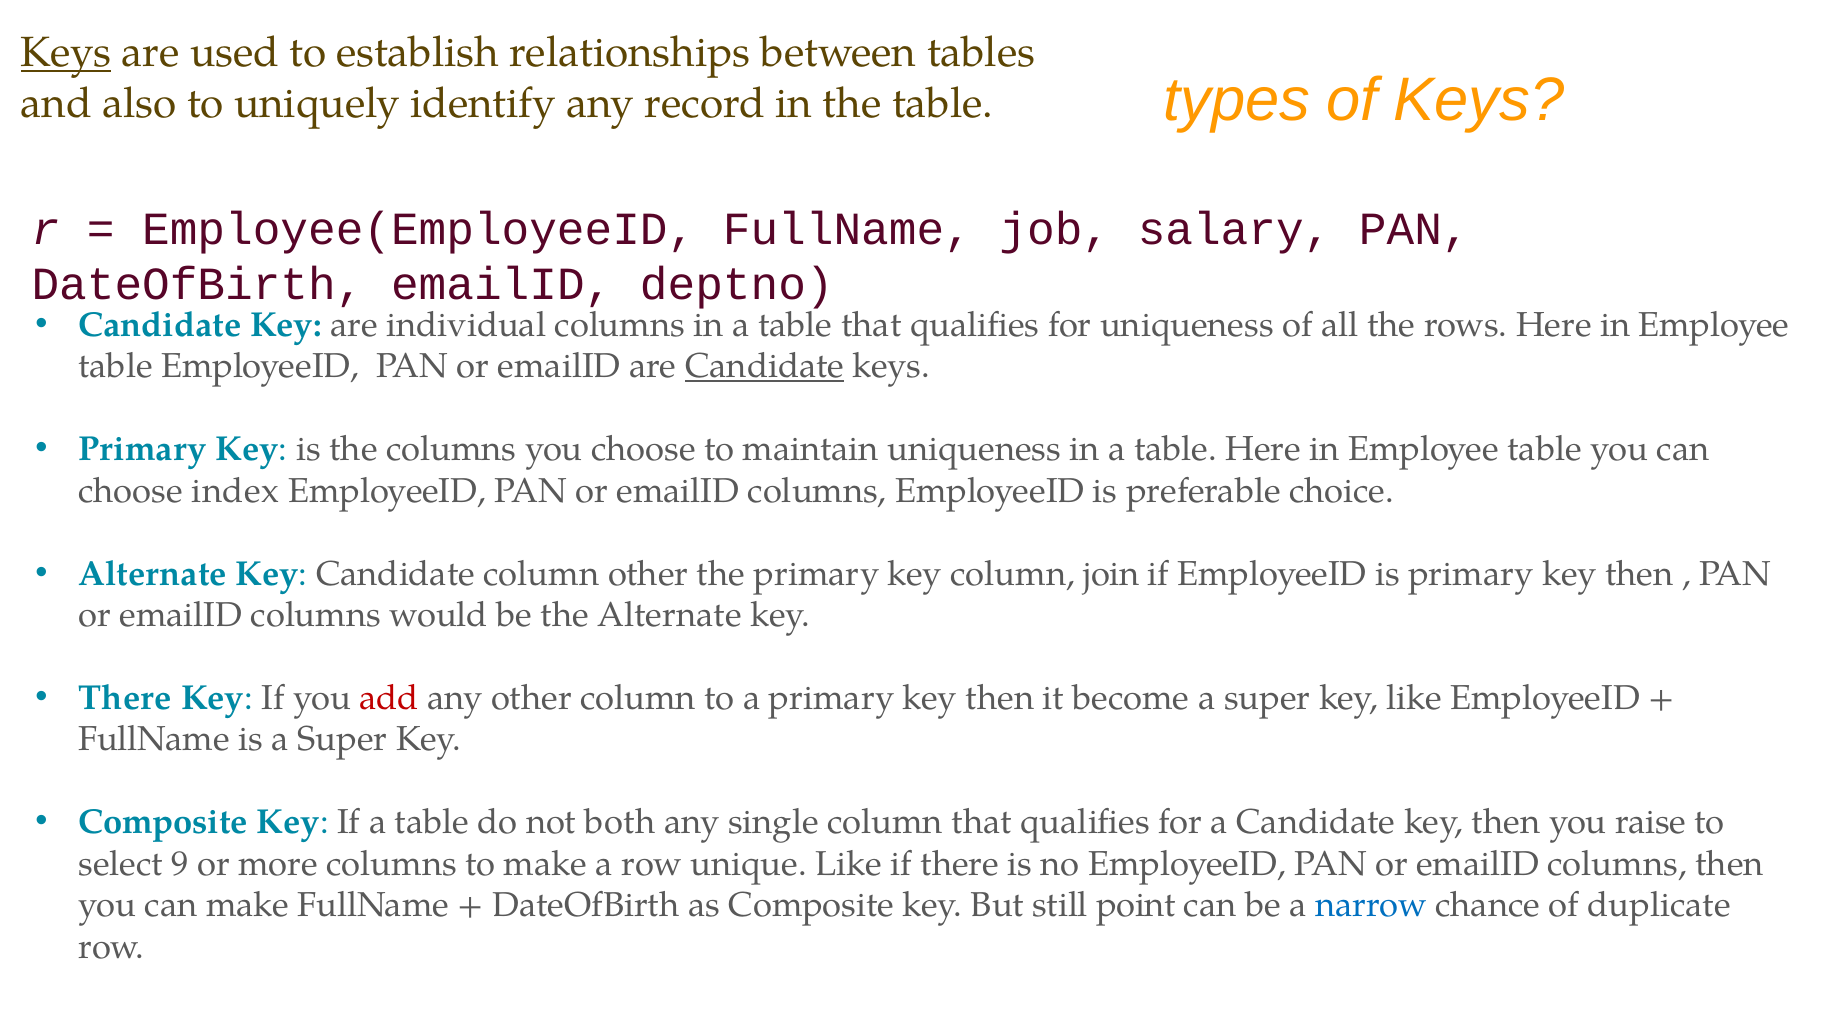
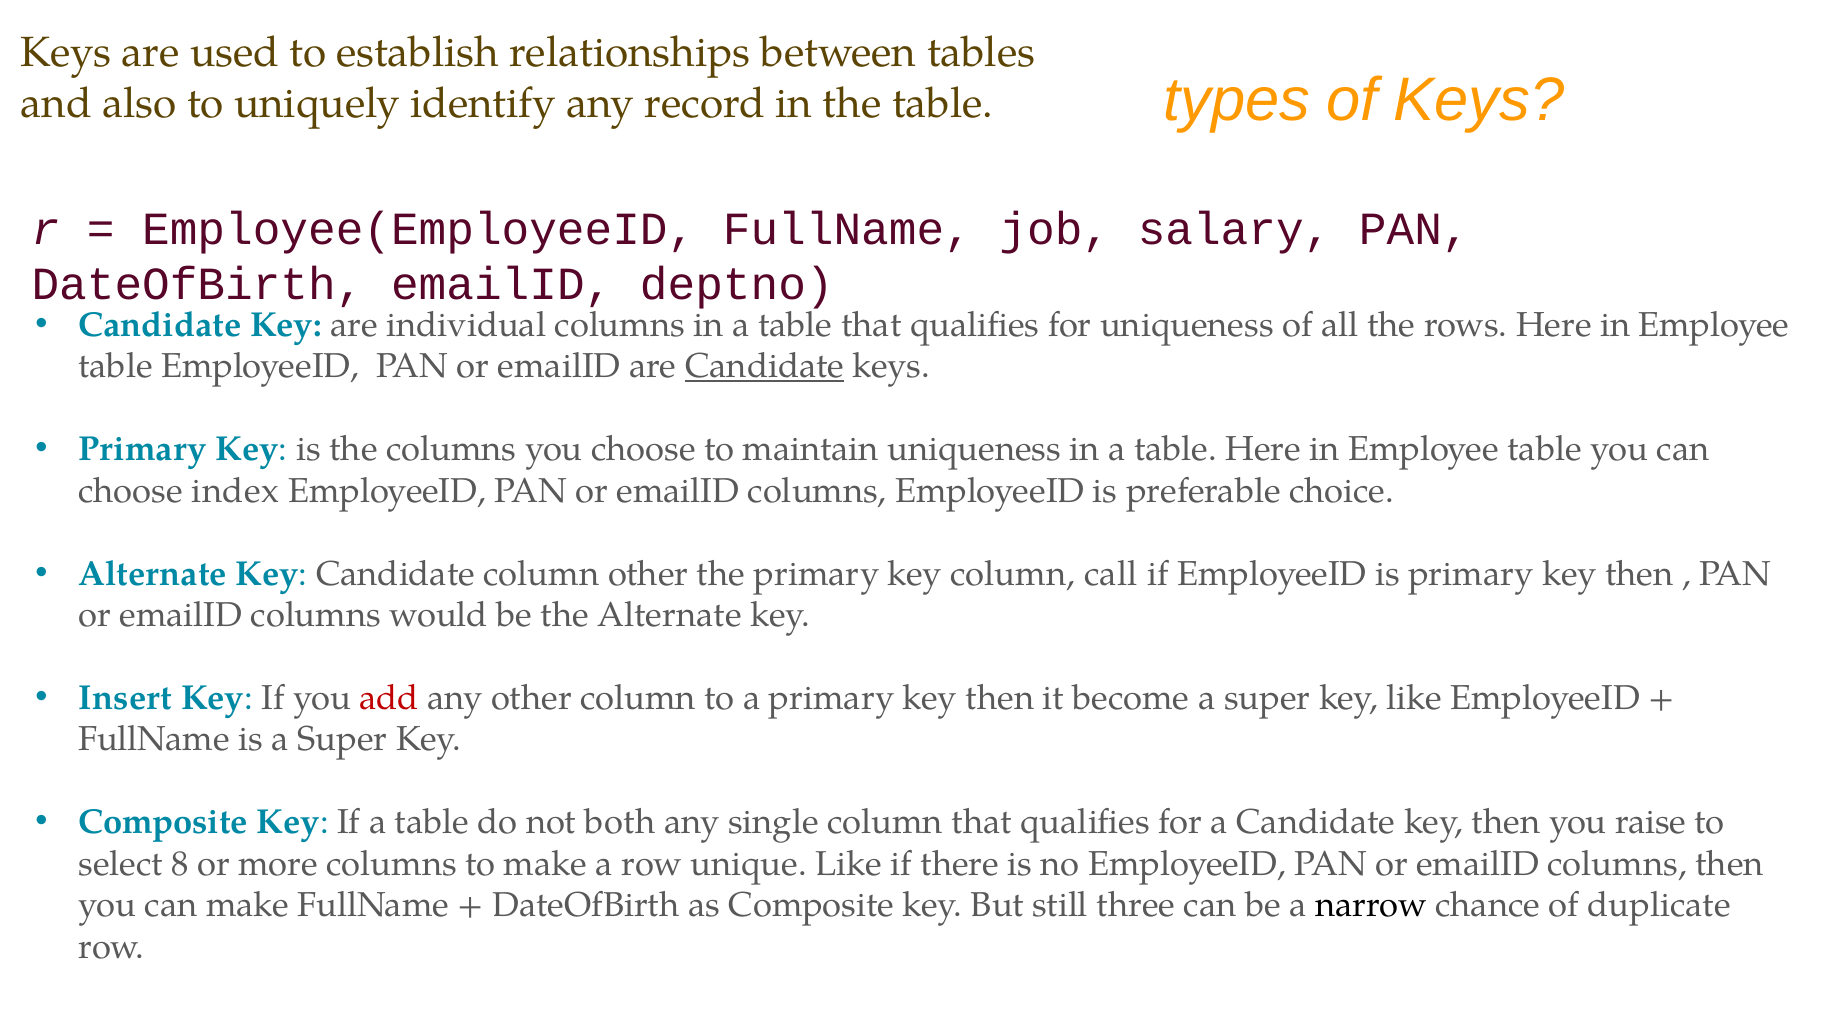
Keys underline: present -> none (66, 53)
join: join -> call (1111, 574)
There: There -> Insert (125, 699)
9: 9 -> 8 (180, 864)
point: point -> three (1136, 906)
narrow colour: blue -> black (1371, 906)
